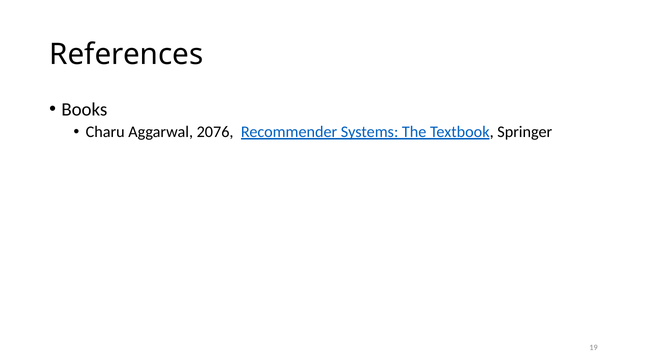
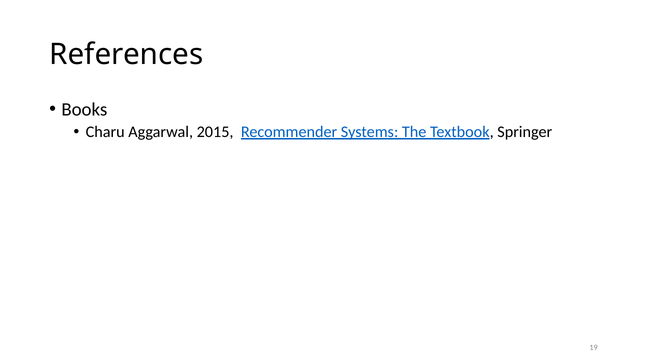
2076: 2076 -> 2015 (215, 132)
